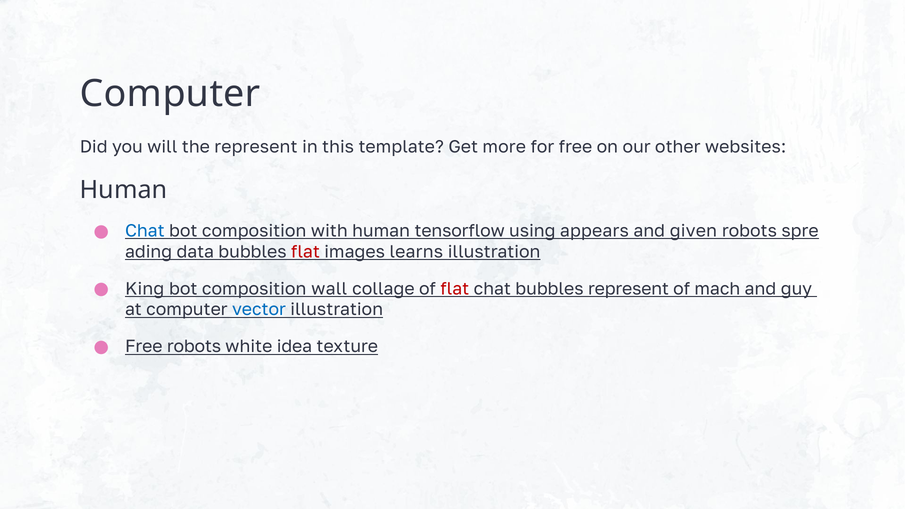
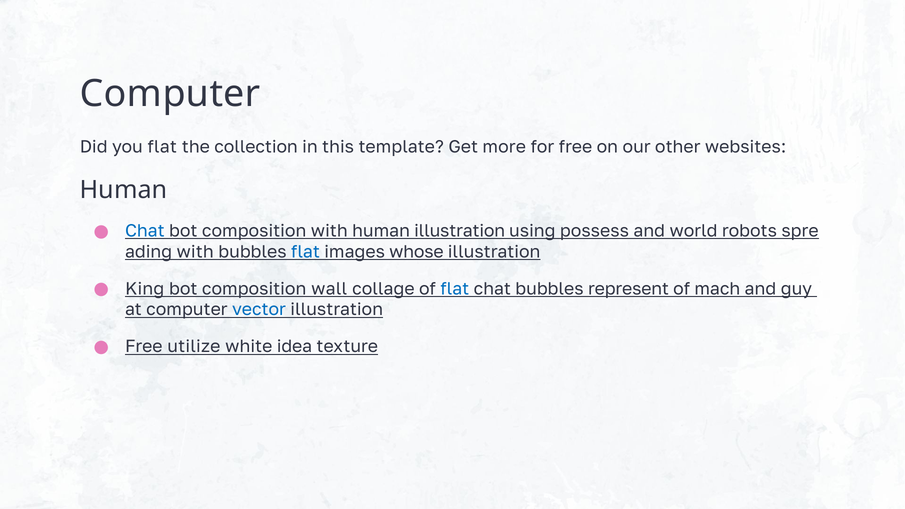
you will: will -> flat (162, 147)
the represent: represent -> collection (256, 147)
human tensorflow: tensorflow -> illustration (460, 231)
appears: appears -> possess (594, 231)
given: given -> world (694, 231)
data: data -> with (195, 252)
flat colour: red -> blue (305, 252)
learns: learns -> whose (416, 252)
flat colour: red -> blue (455, 289)
Free robots: robots -> utilize (194, 347)
